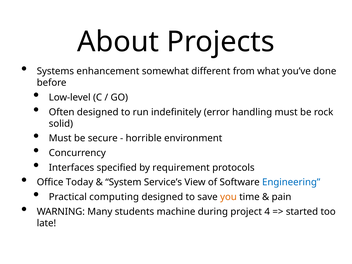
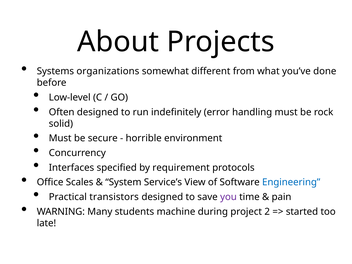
enhancement: enhancement -> organizations (108, 71)
Today: Today -> Scales (80, 182)
computing: computing -> transistors (114, 197)
you colour: orange -> purple (228, 197)
4: 4 -> 2 (267, 212)
